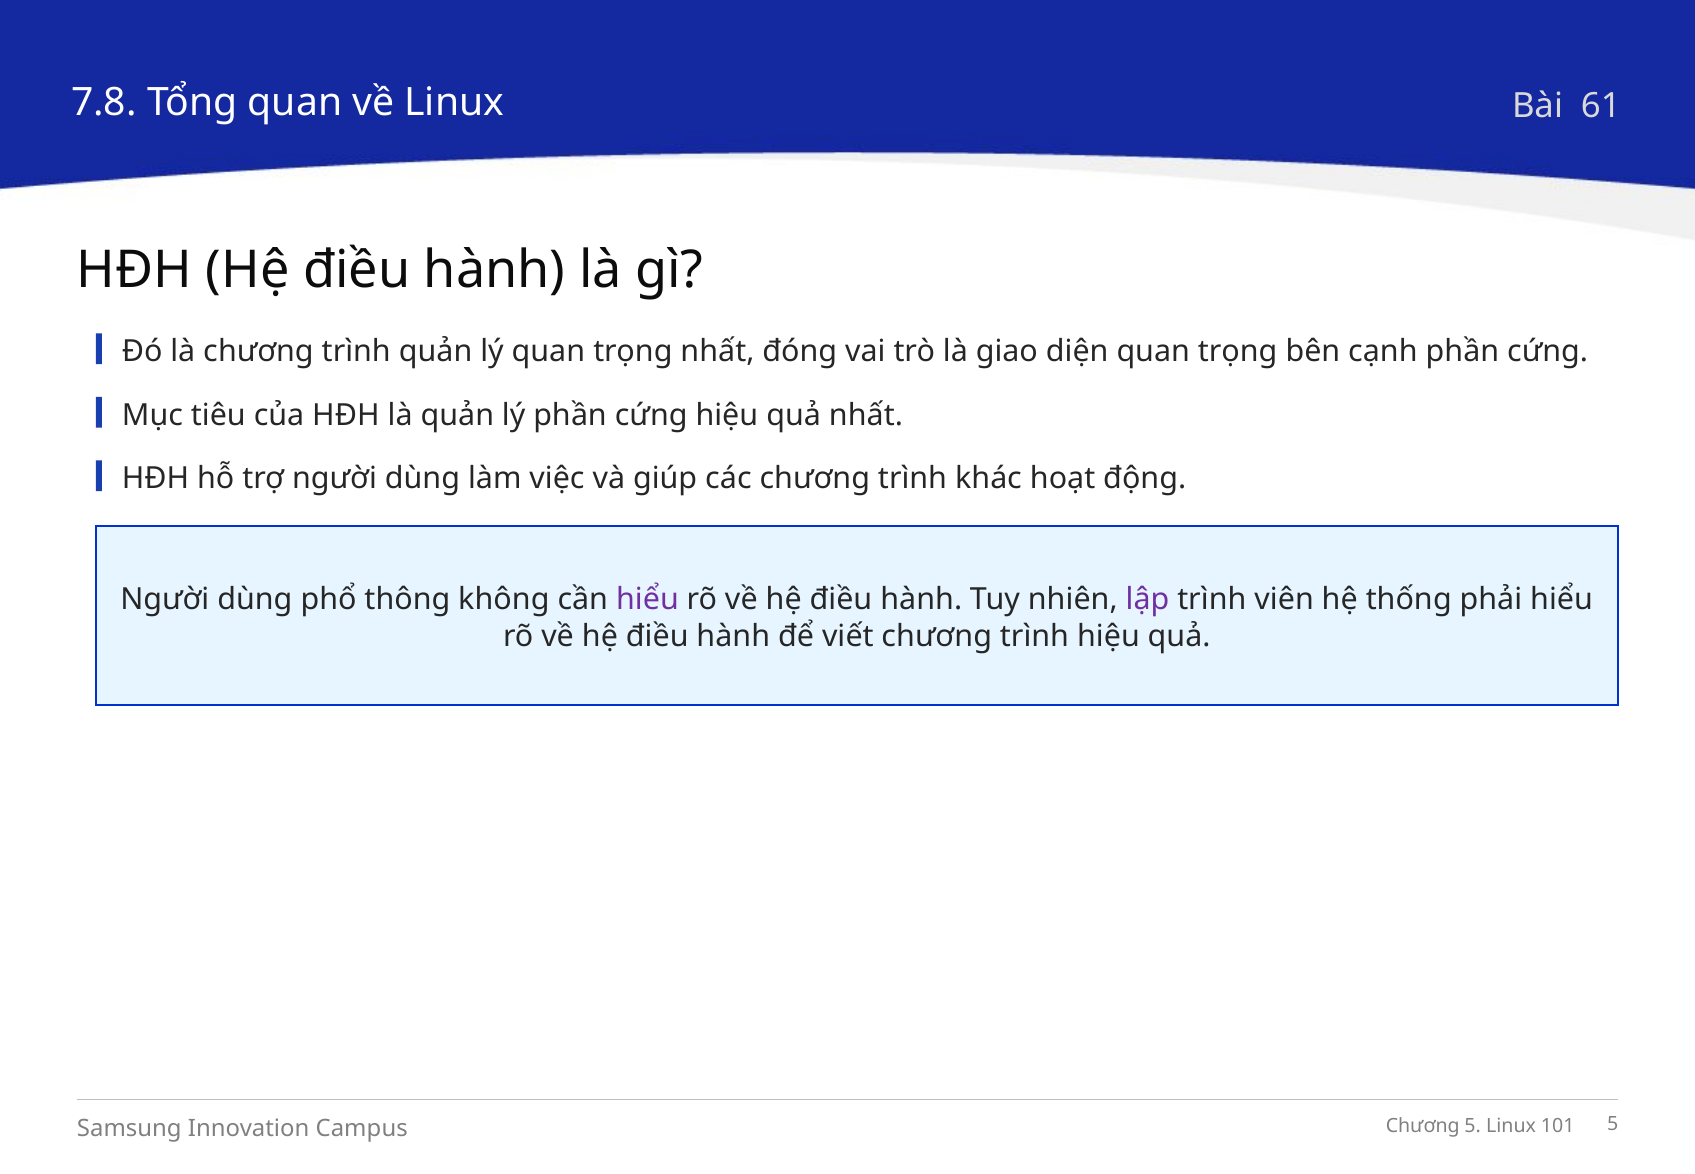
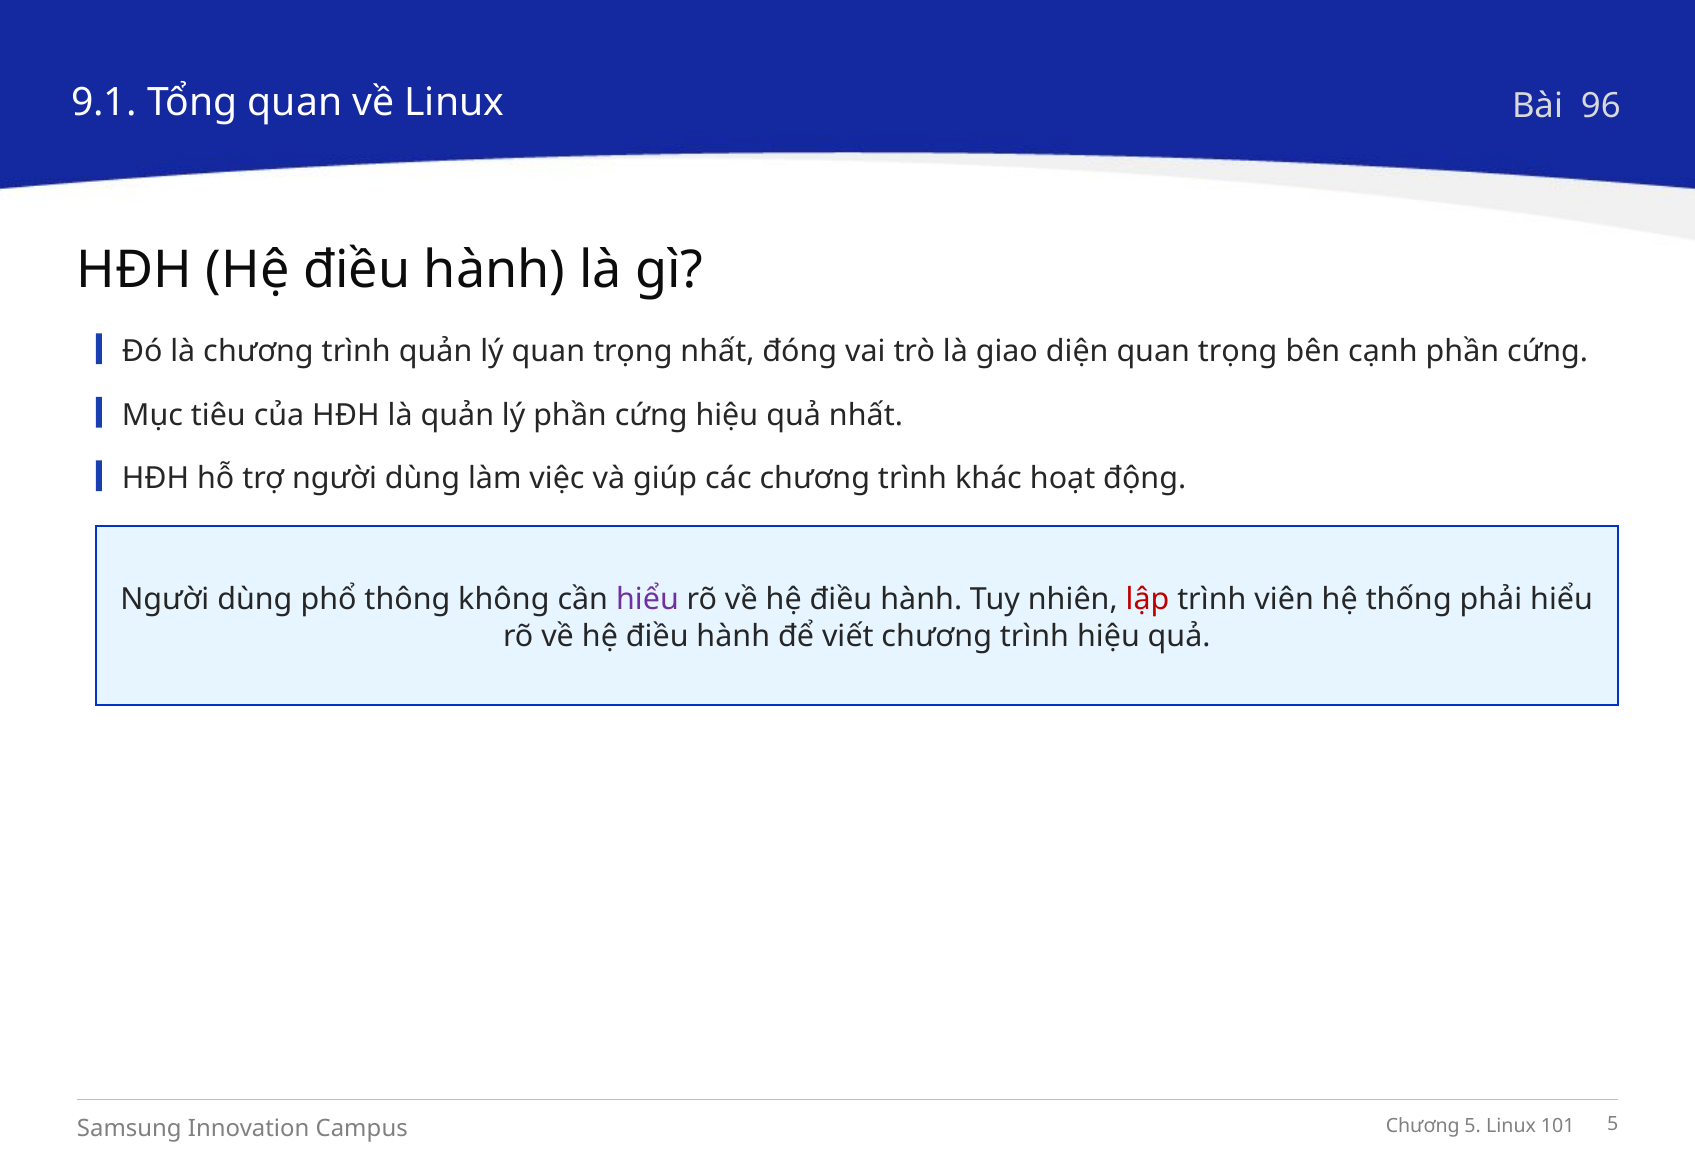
7.8: 7.8 -> 9.1 (104, 102)
61: 61 -> 96 (1601, 106)
lập colour: purple -> red (1148, 599)
